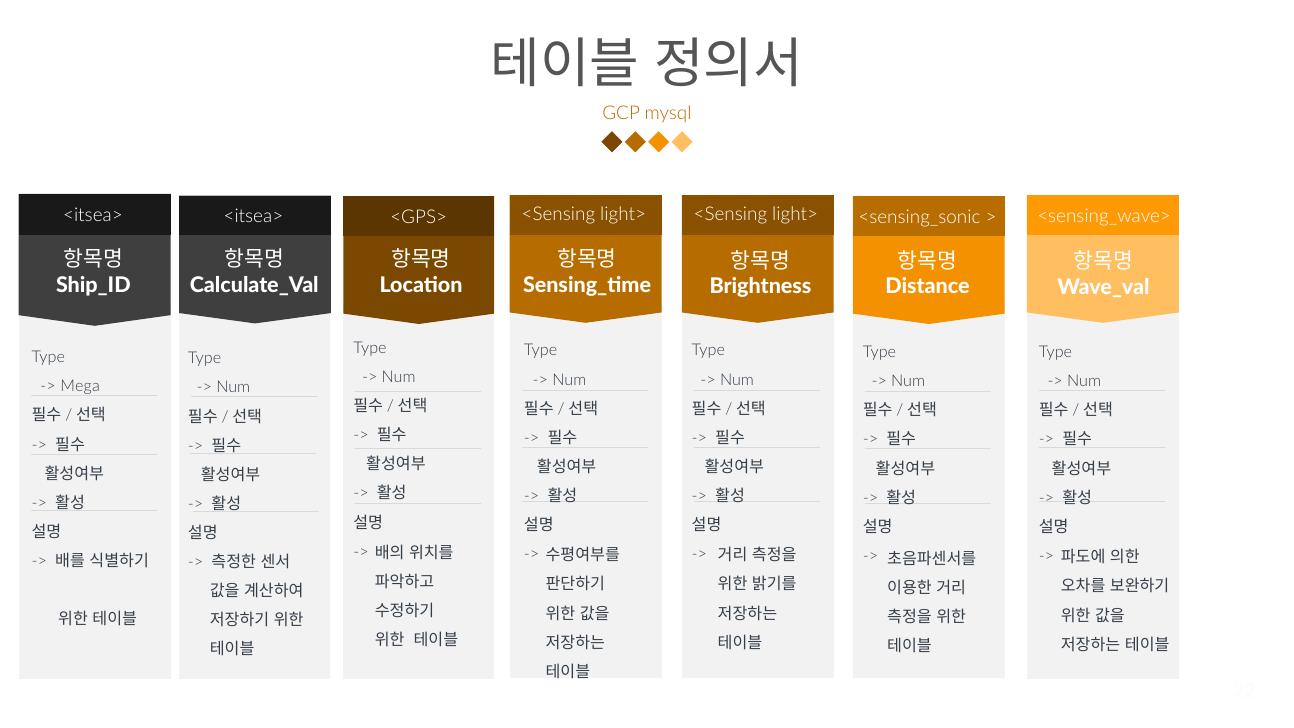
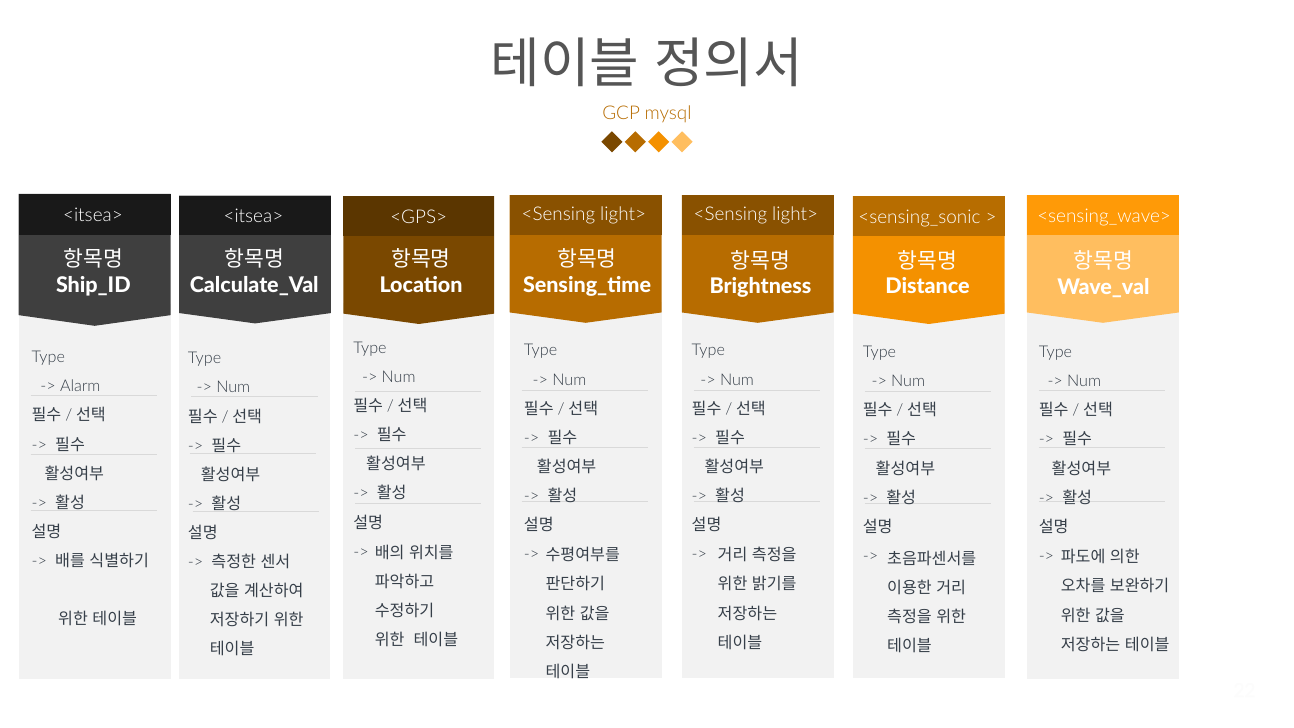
Mega: Mega -> Alarm (80, 386)
